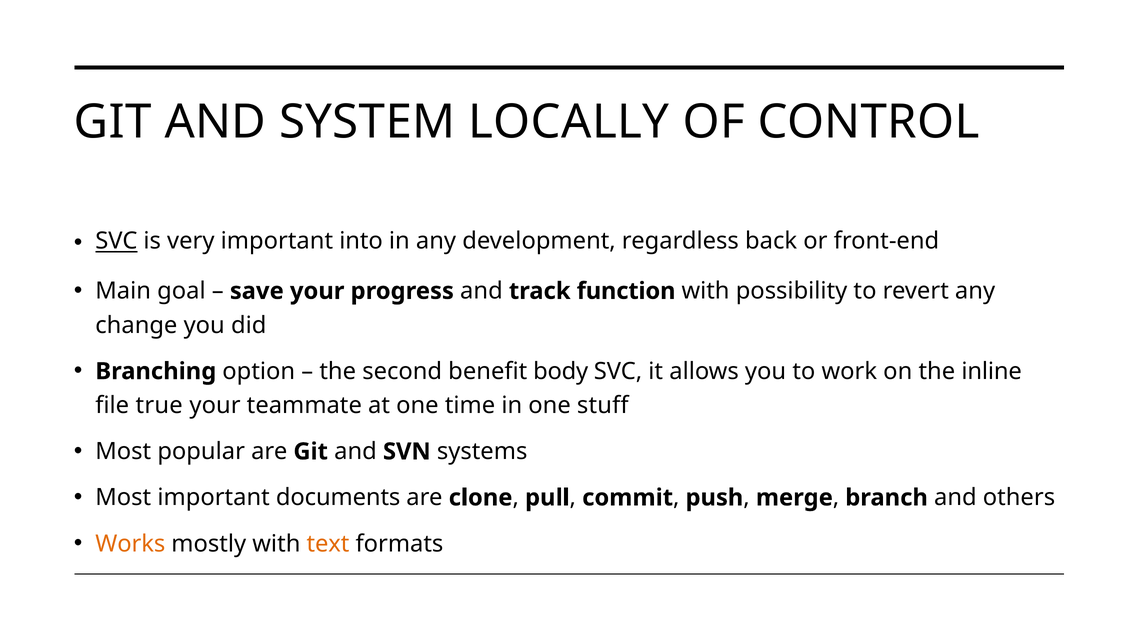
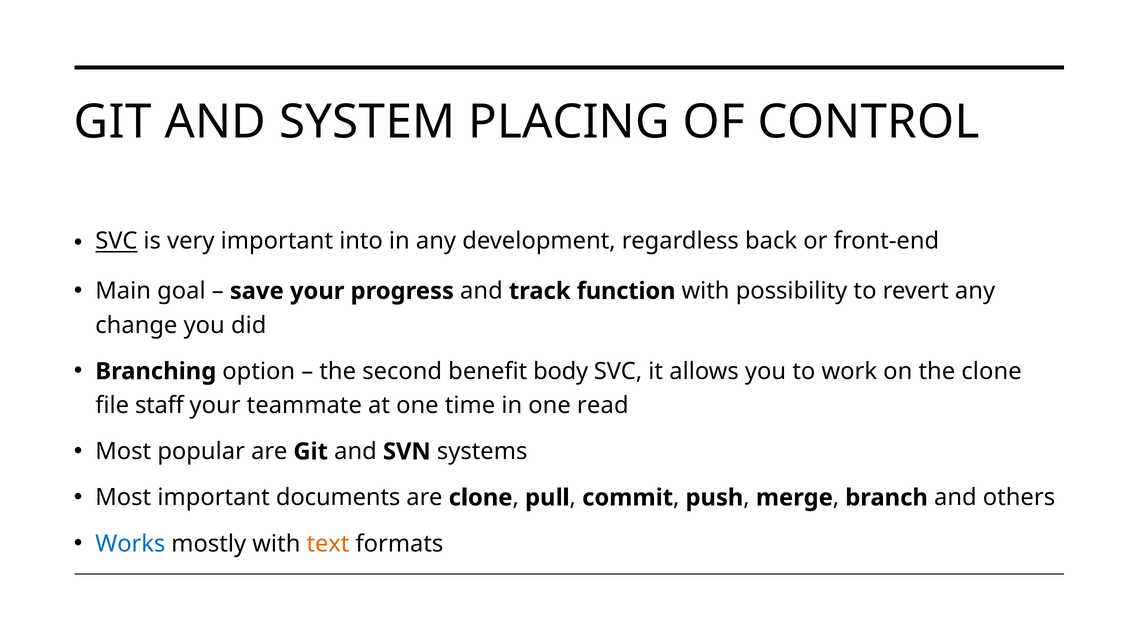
LOCALLY: LOCALLY -> PLACING (569, 122)
the inline: inline -> clone (992, 371)
true: true -> staff (159, 405)
stuff: stuff -> read (603, 405)
Works colour: orange -> blue (130, 543)
